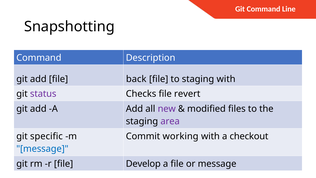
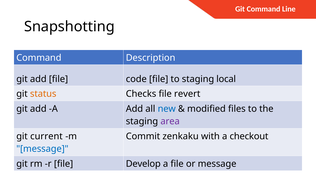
back: back -> code (136, 79)
staging with: with -> local (226, 79)
status colour: purple -> orange (43, 94)
new colour: purple -> blue (167, 109)
specific: specific -> current (46, 136)
working: working -> zenkaku (181, 136)
